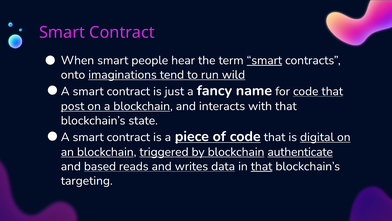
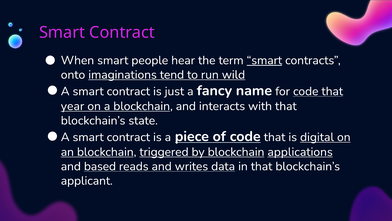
post: post -> year (73, 106)
authenticate: authenticate -> applications (300, 152)
that underline: present -> none (262, 166)
targeting: targeting -> applicant (87, 180)
